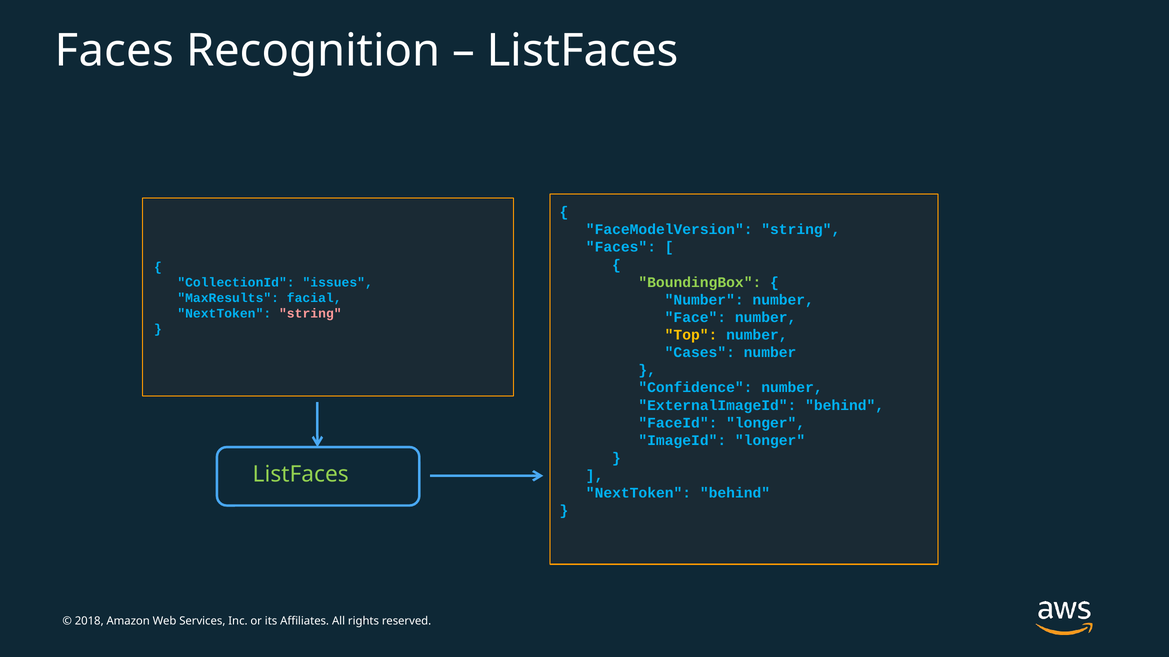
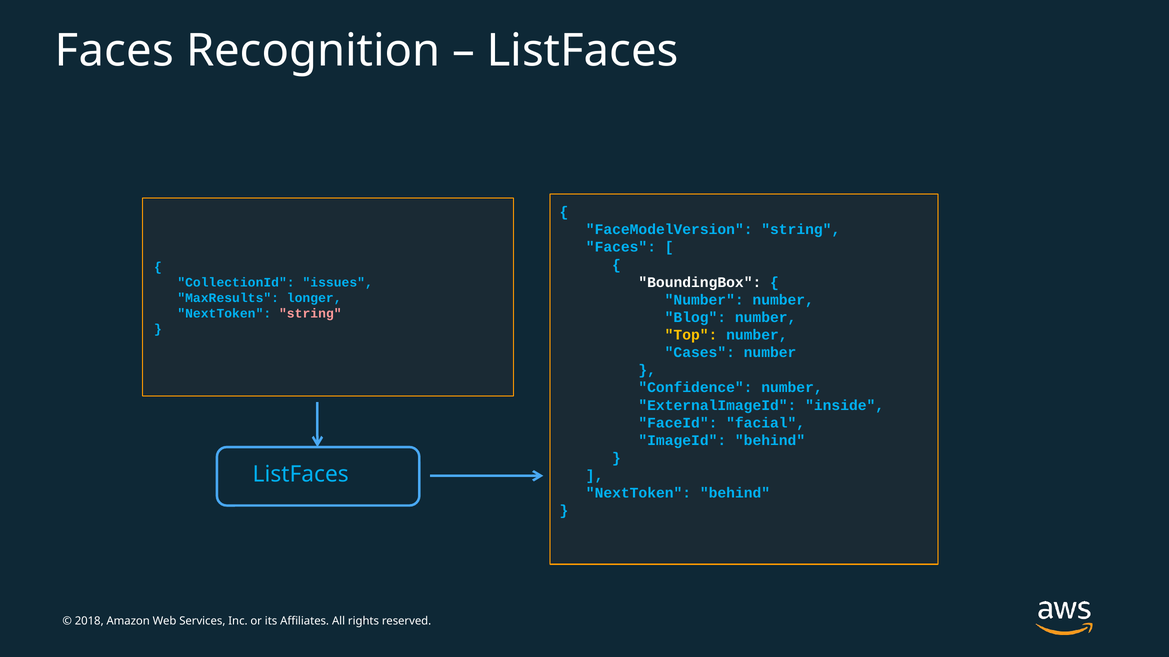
BoundingBox colour: light green -> white (700, 282)
facial: facial -> longer (314, 298)
Face: Face -> Blog (695, 318)
ExternalImageId behind: behind -> inside (845, 406)
FaceId longer: longer -> facial (766, 423)
ImageId longer: longer -> behind (770, 441)
ListFaces colour: light green -> light blue (301, 474)
